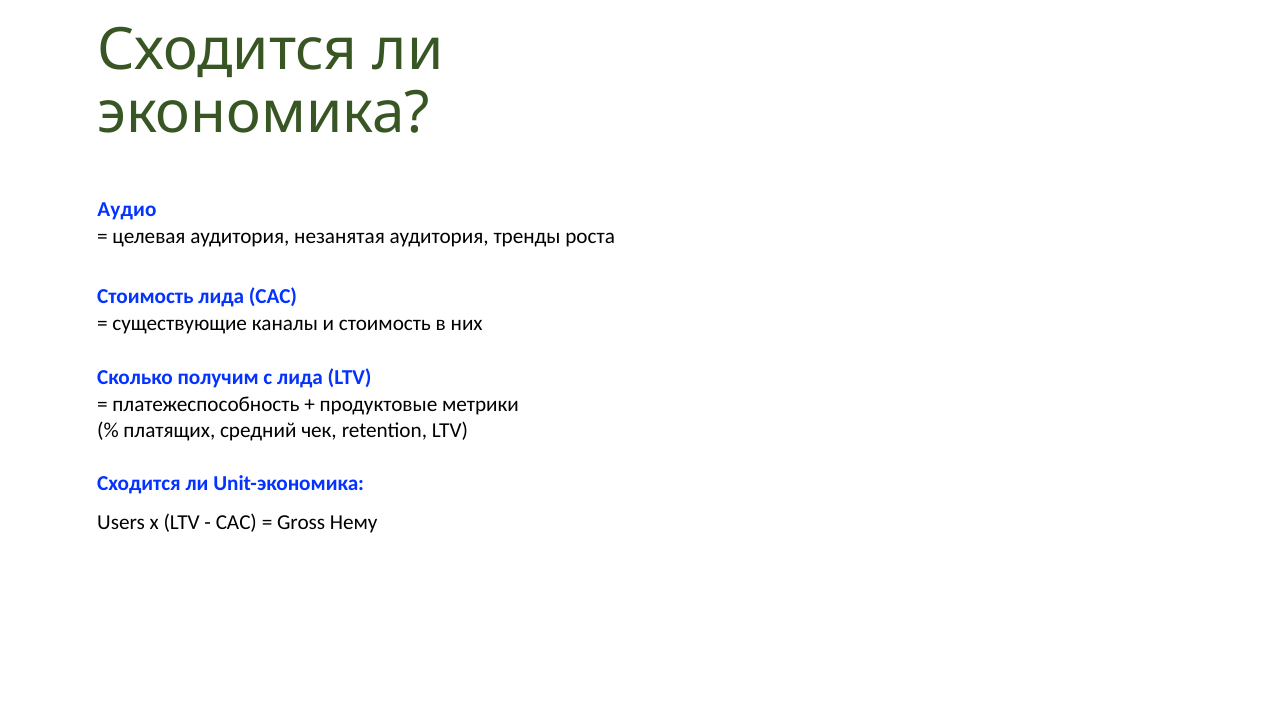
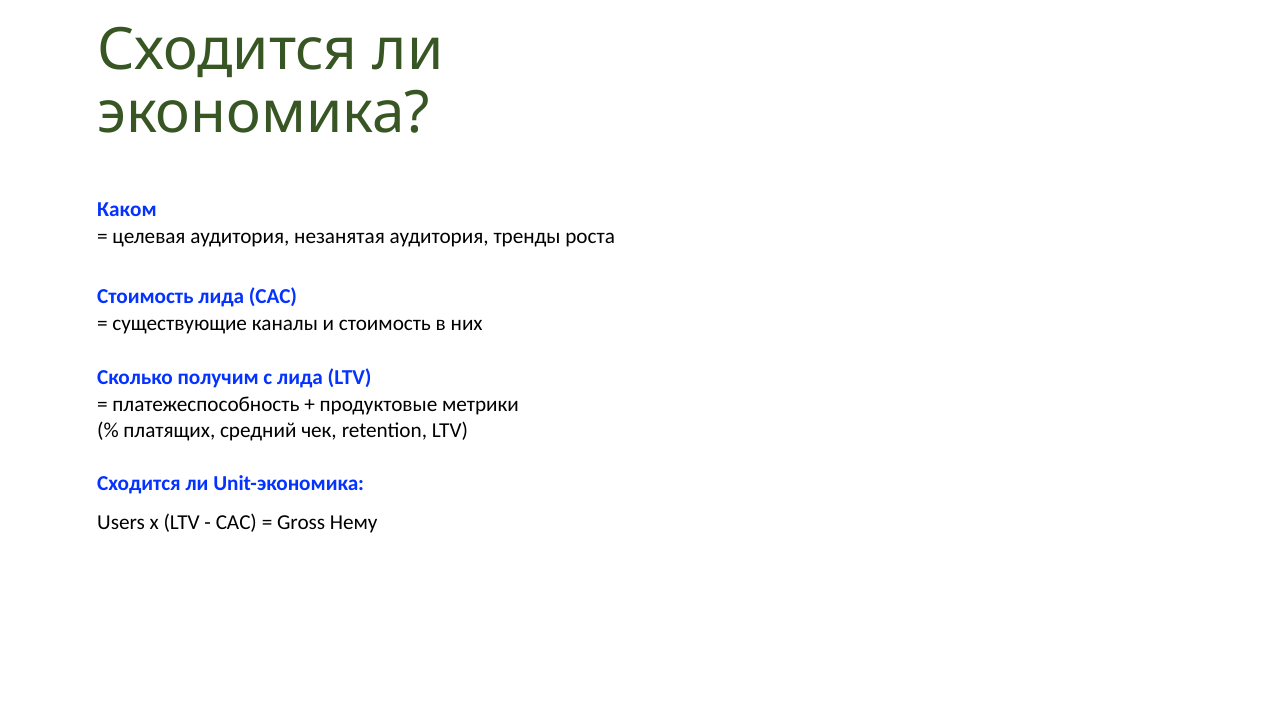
Аудио: Аудио -> Каком (127, 210)
